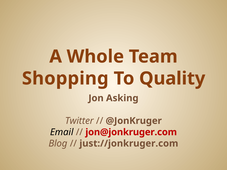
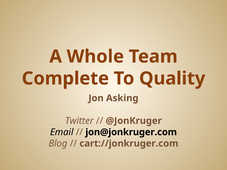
Shopping: Shopping -> Complete (65, 79)
jon@jonkruger.com colour: red -> black (131, 132)
just://jonkruger.com: just://jonkruger.com -> cart://jonkruger.com (129, 144)
